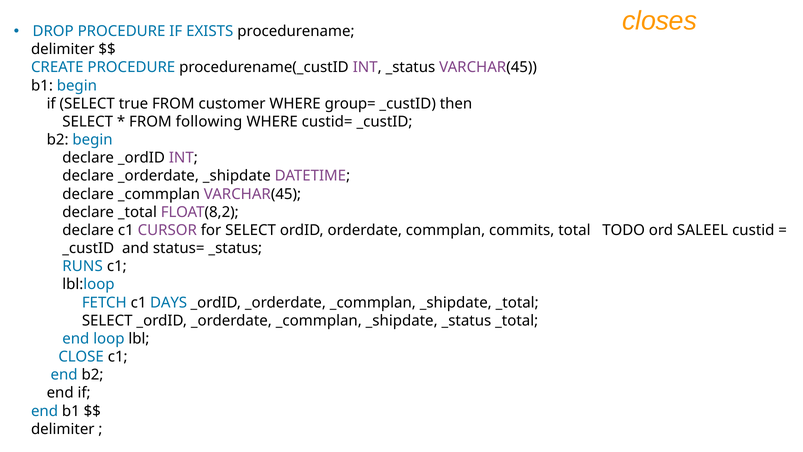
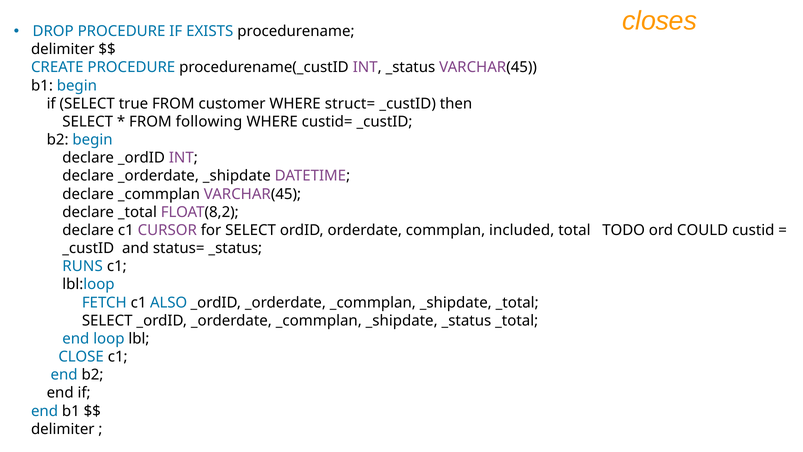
group=: group= -> struct= (350, 104)
commits: commits -> included (522, 230)
SALEEL: SALEEL -> COULD (703, 230)
DAYS: DAYS -> ALSO (169, 302)
